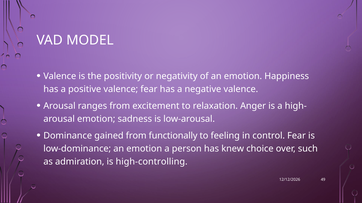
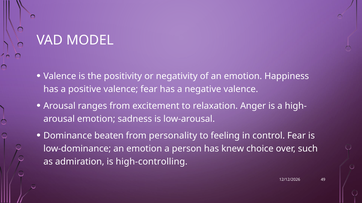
gained: gained -> beaten (109, 136)
functionally: functionally -> personality (173, 136)
